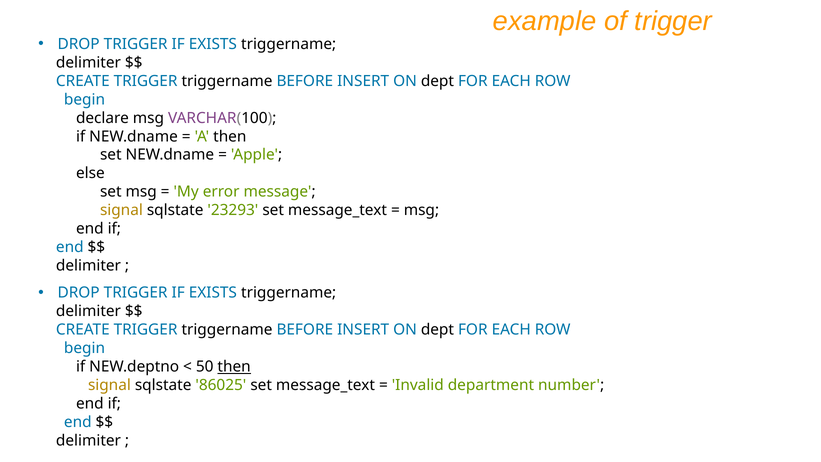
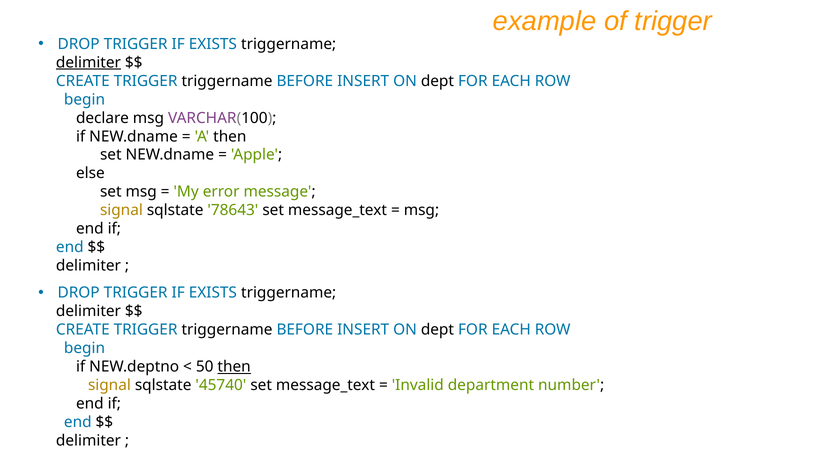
delimiter underline: none -> present (88, 62)
23293: 23293 -> 78643 (233, 210)
86025: 86025 -> 45740 (221, 385)
